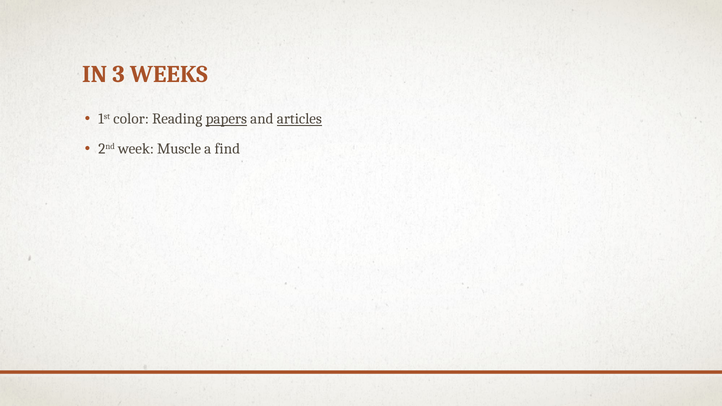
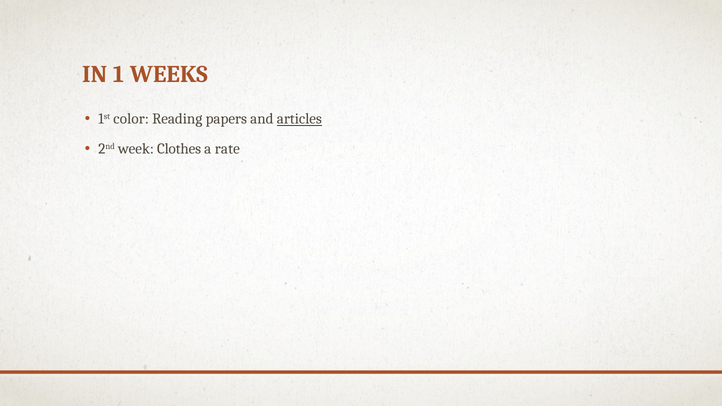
3: 3 -> 1 (118, 74)
papers underline: present -> none (226, 119)
Muscle: Muscle -> Clothes (179, 149)
find: find -> rate (227, 149)
